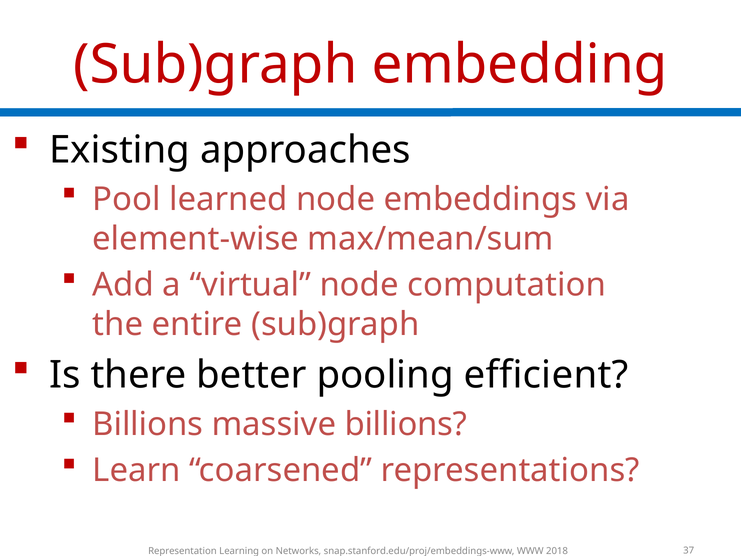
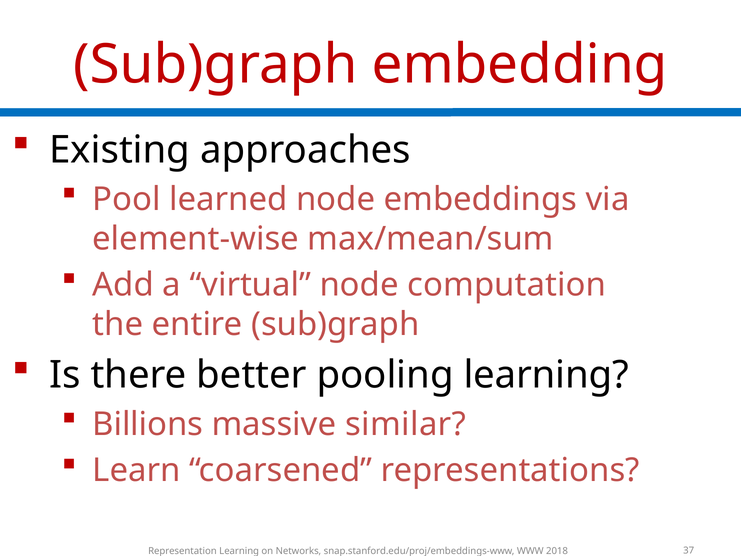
pooling efficient: efficient -> learning (546, 375)
massive billions: billions -> similar (406, 424)
